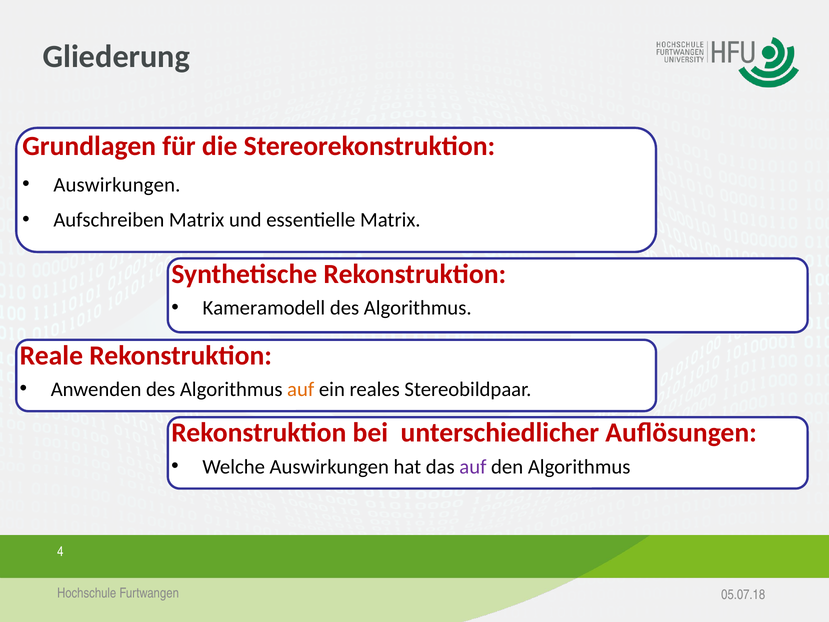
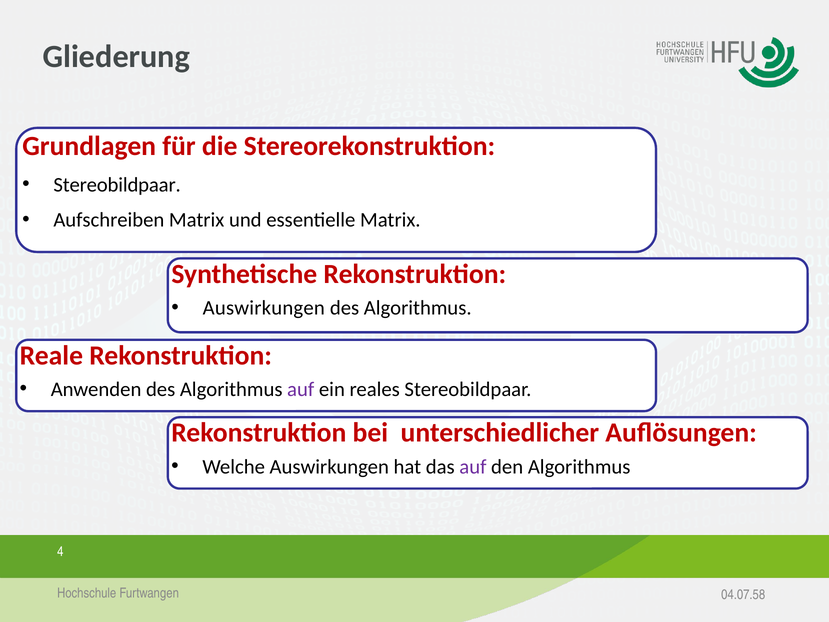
Auswirkungen: Auswirkungen -> Stereobildpaar (117, 185)
Kameramodell: Kameramodell -> Auswirkungen (264, 308)
auf colour: orange -> purple (301, 389)
05.07.18: 05.07.18 -> 04.07.58 (743, 594)
